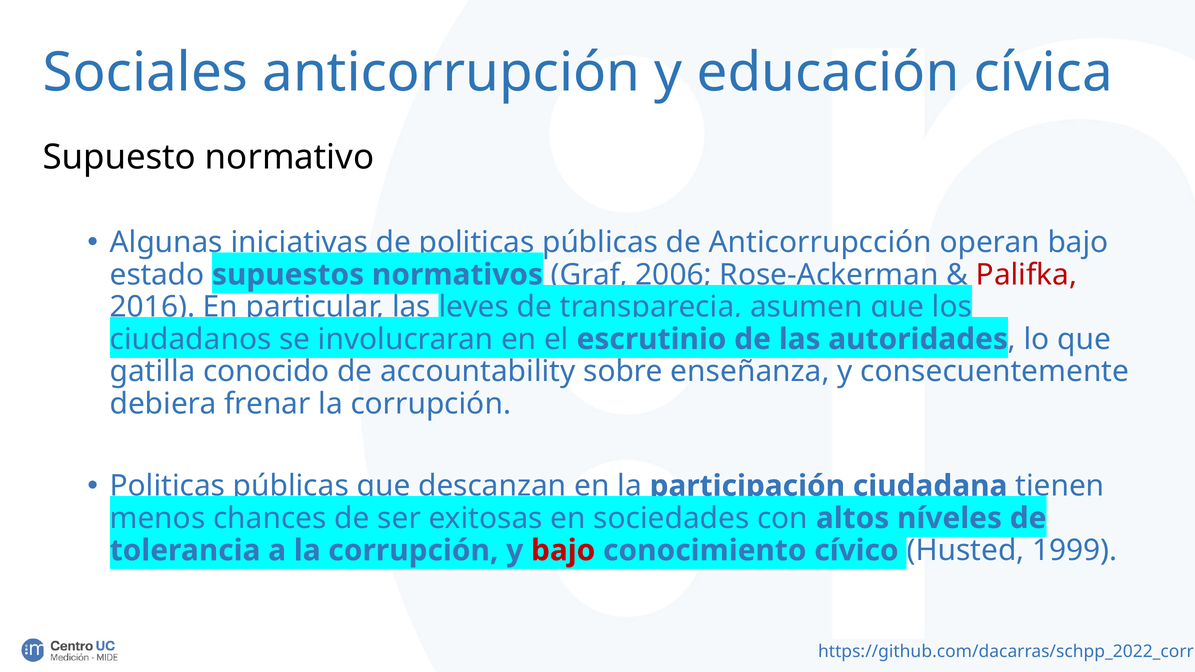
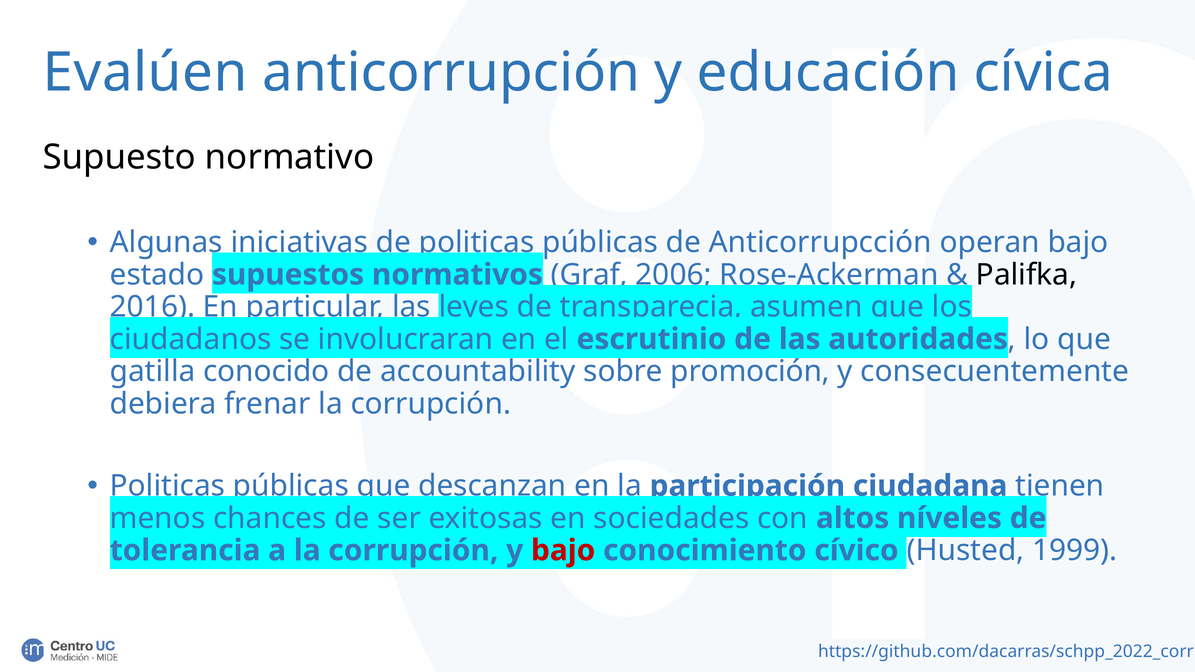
Sociales: Sociales -> Evalúen (145, 73)
Palifka colour: red -> black (1027, 275)
enseñanza: enseñanza -> promoción (750, 371)
